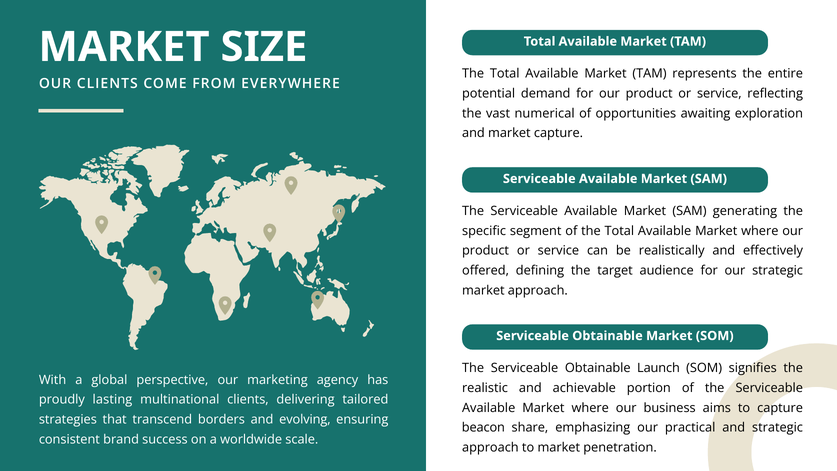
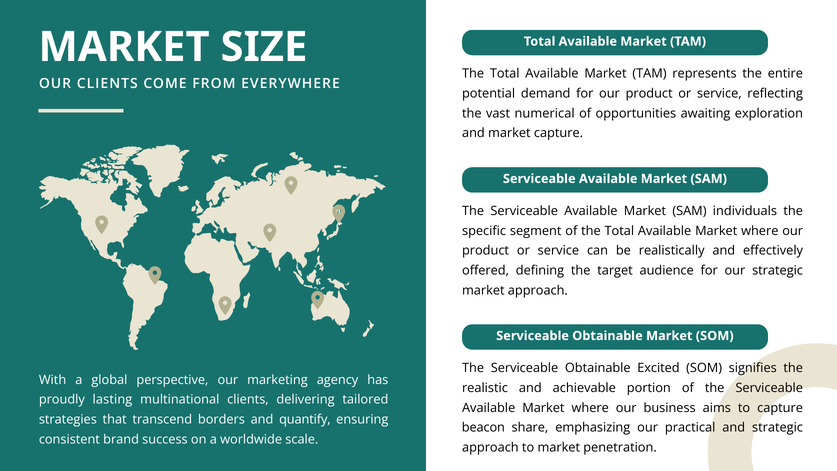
generating: generating -> individuals (745, 211)
Launch: Launch -> Excited (658, 368)
evolving: evolving -> quantify (305, 419)
